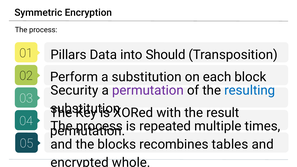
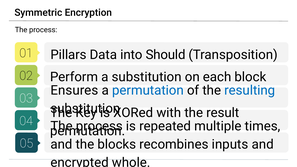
Security: Security -> Ensures (74, 90)
permutation colour: purple -> blue (148, 90)
tables: tables -> inputs (230, 144)
